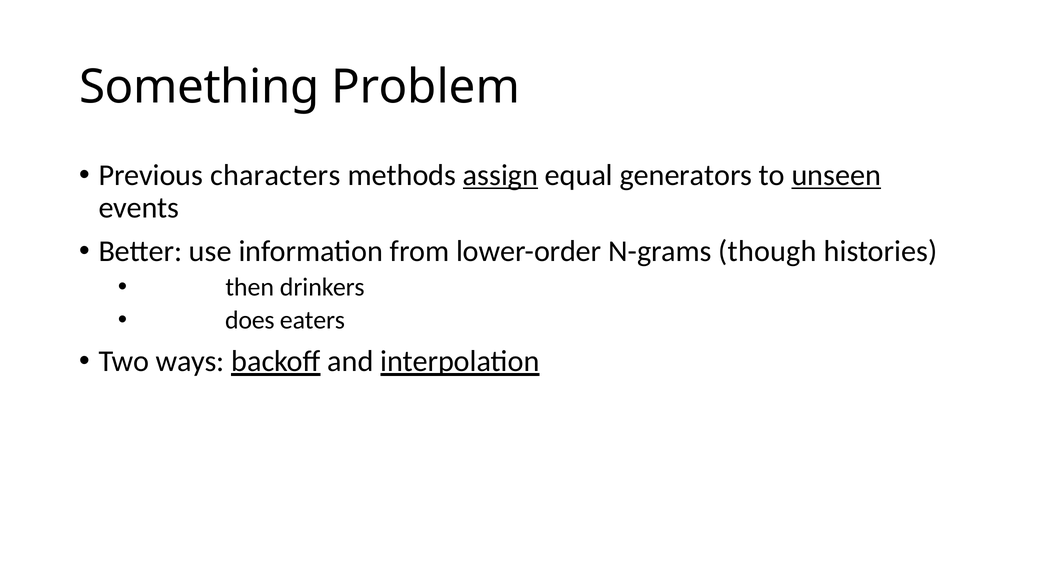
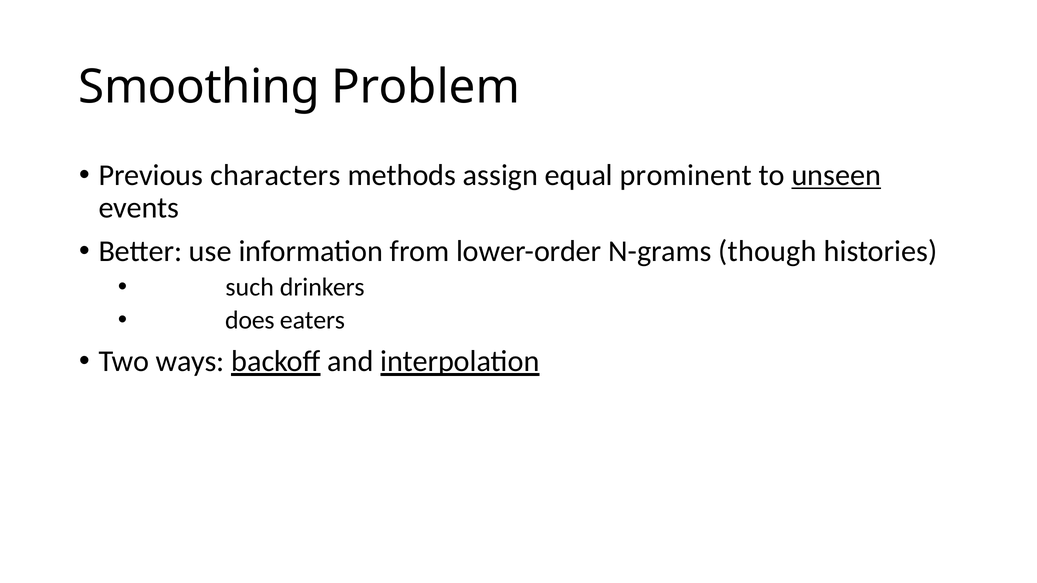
Something: Something -> Smoothing (199, 87)
assign underline: present -> none (500, 175)
generators: generators -> prominent (686, 175)
then: then -> such (250, 287)
